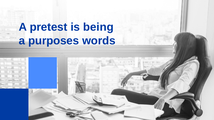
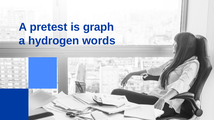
being: being -> graph (98, 27)
purposes: purposes -> hydrogen (54, 41)
